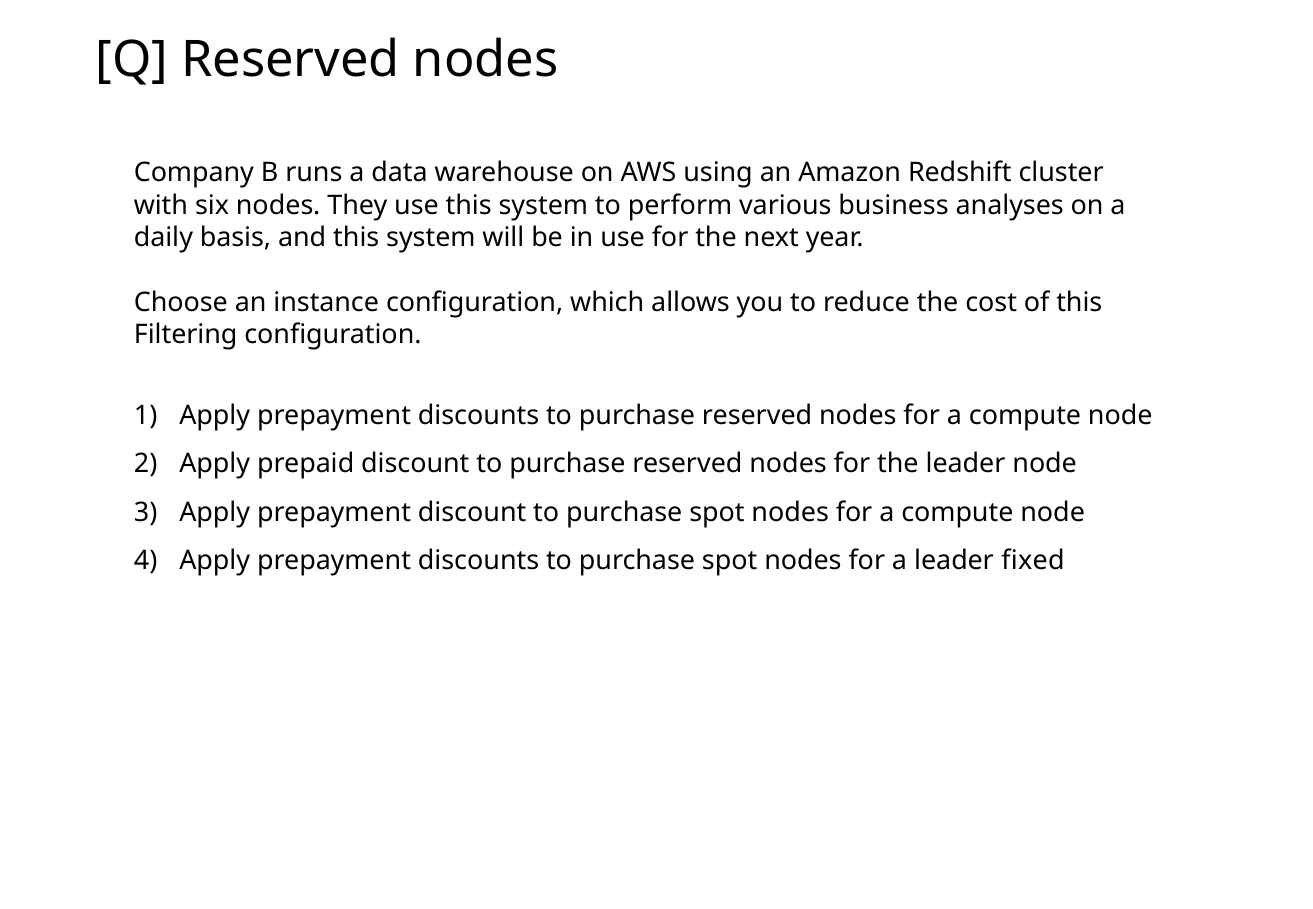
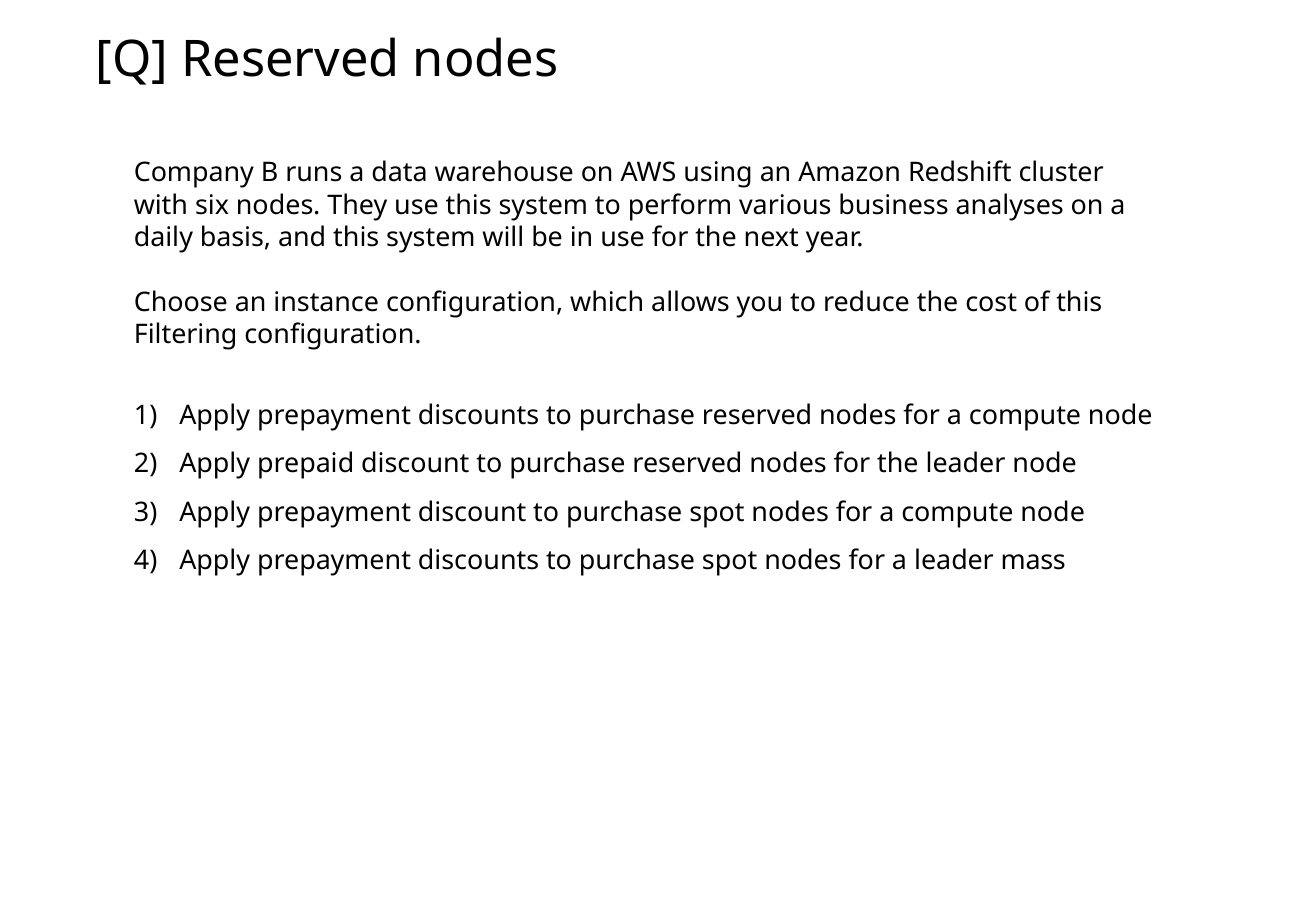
fixed: fixed -> mass (1033, 561)
